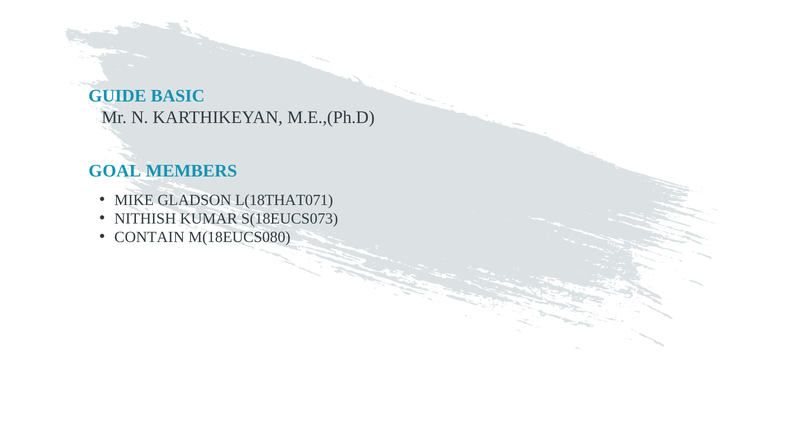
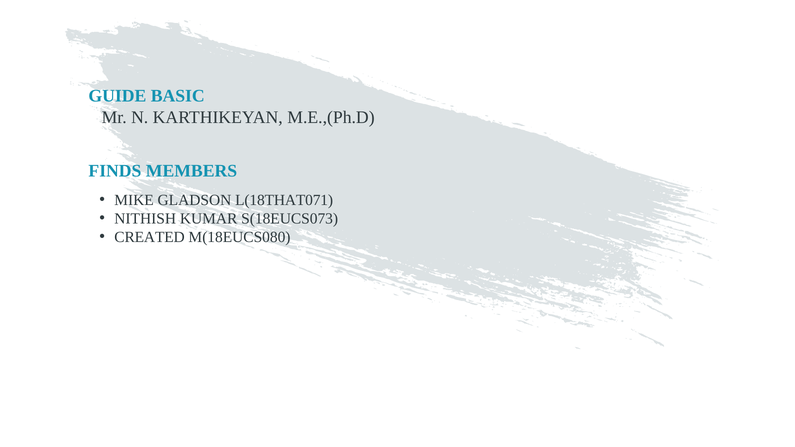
GOAL: GOAL -> FINDS (115, 171)
CONTAIN: CONTAIN -> CREATED (150, 237)
